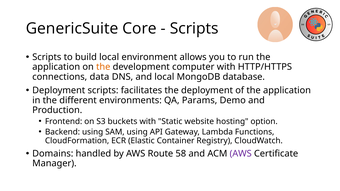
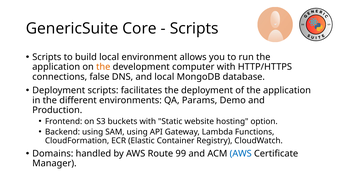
data: data -> false (100, 77)
58: 58 -> 99 (181, 154)
AWS colour: purple -> blue (241, 154)
